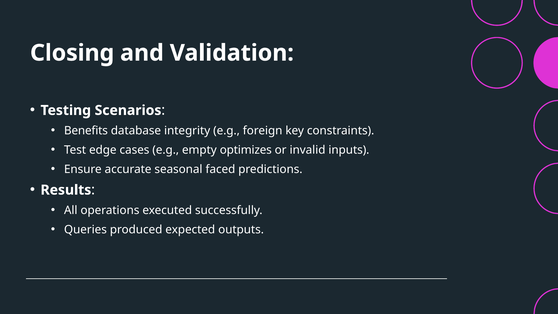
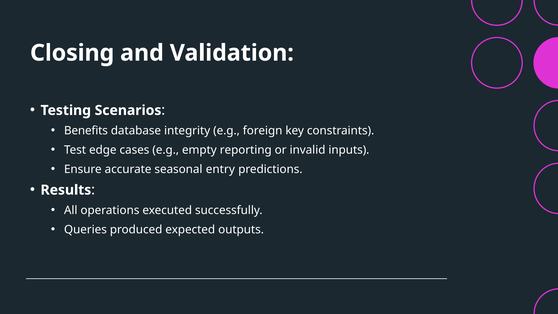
optimizes: optimizes -> reporting (246, 150)
faced: faced -> entry (220, 169)
